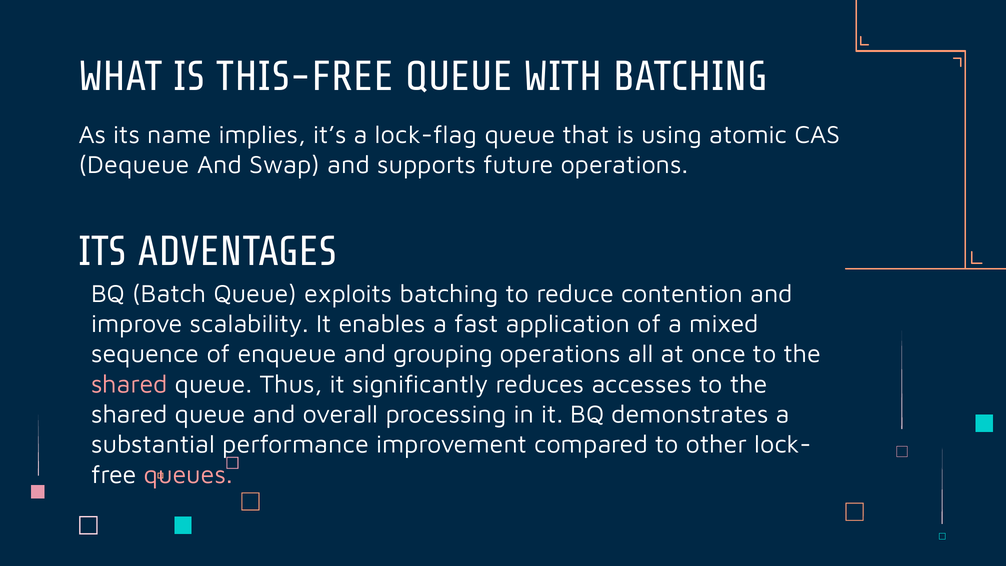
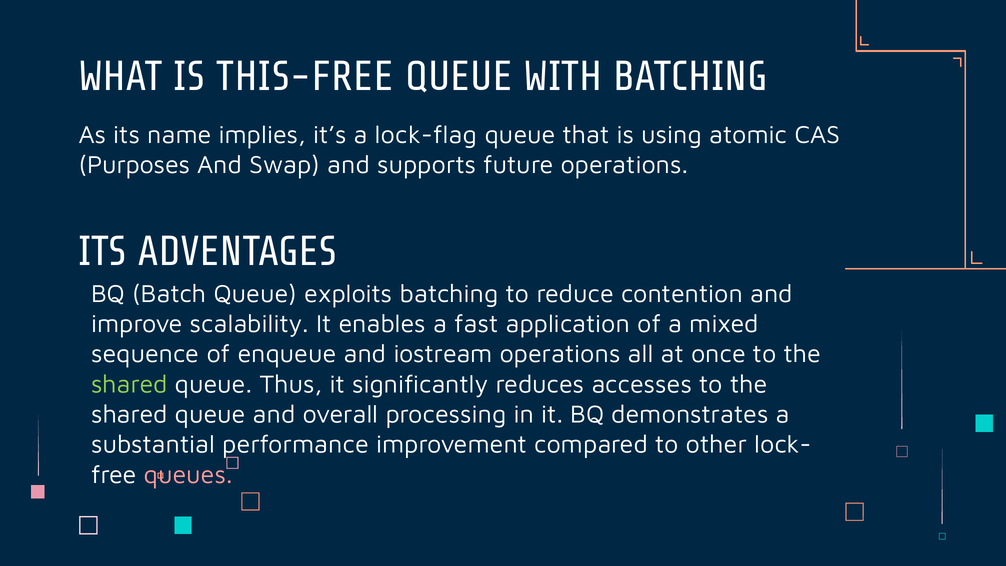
Dequeue: Dequeue -> Purposes (134, 165)
grouping: grouping -> iostream (443, 354)
shared colour: pink -> light green (129, 384)
